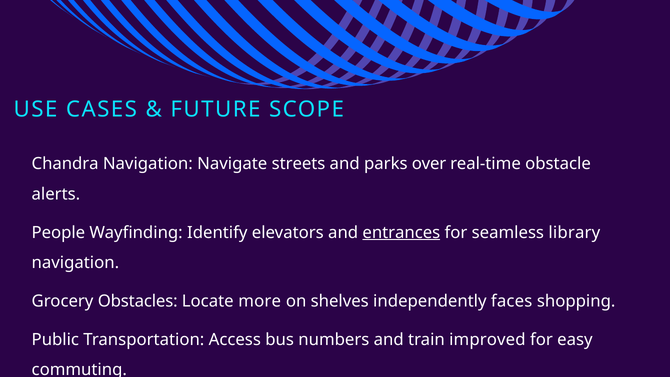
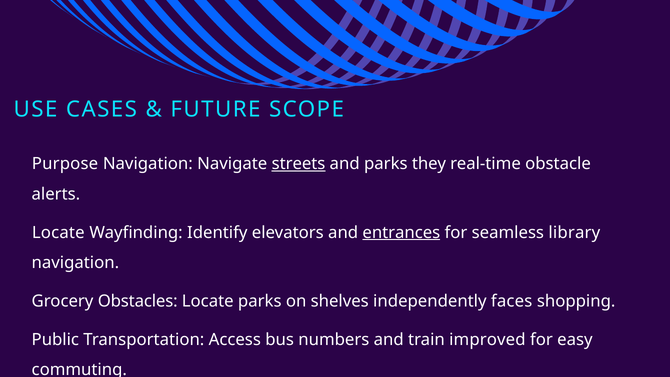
Chandra: Chandra -> Purpose (65, 164)
streets underline: none -> present (299, 164)
over: over -> they (429, 164)
People: People -> Locate (58, 232)
Locate more: more -> parks (260, 301)
